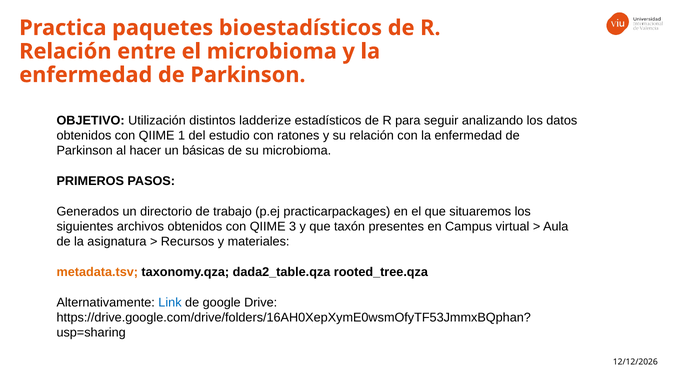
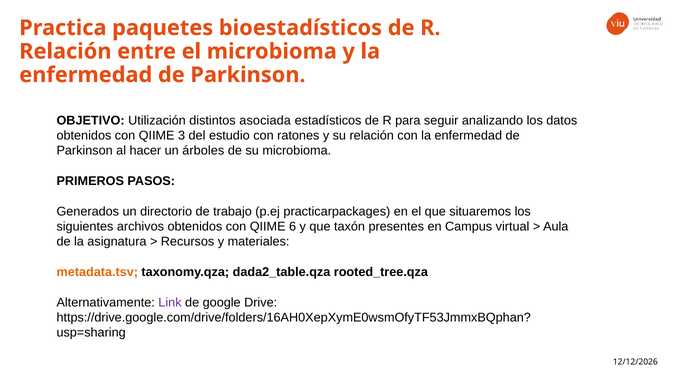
ladderize: ladderize -> asociada (265, 121)
1: 1 -> 3 (182, 136)
básicas: básicas -> árboles (203, 151)
3: 3 -> 6 (293, 227)
Link colour: blue -> purple (170, 303)
